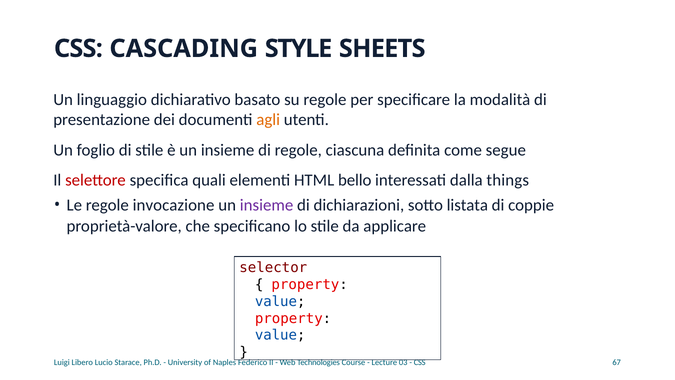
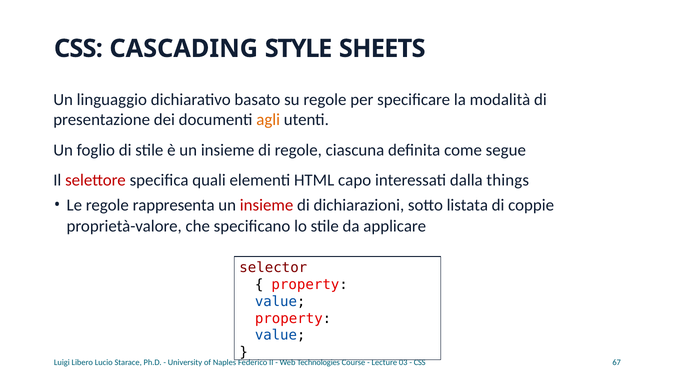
bello: bello -> capo (355, 180)
invocazione: invocazione -> rappresenta (174, 205)
insieme colour: purple -> red (267, 205)
